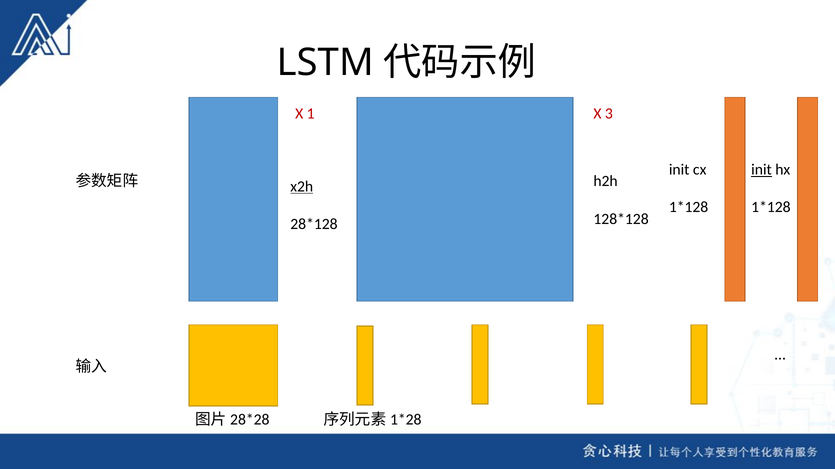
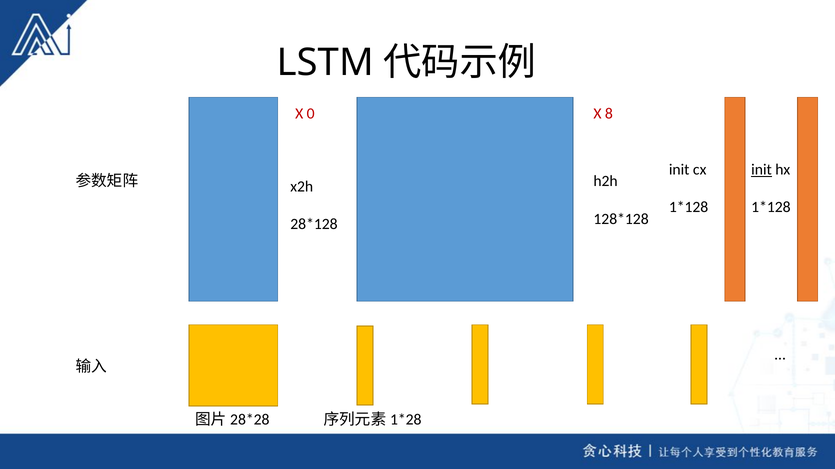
1: 1 -> 0 (311, 114)
3: 3 -> 8 (609, 114)
x2h underline: present -> none (302, 187)
